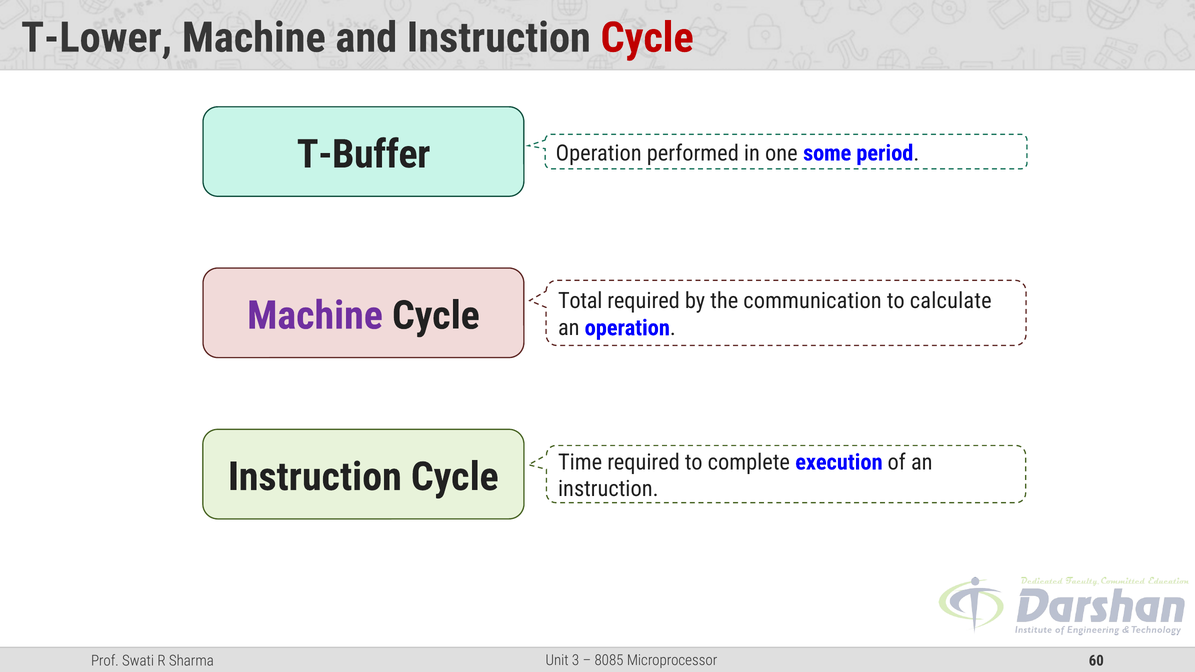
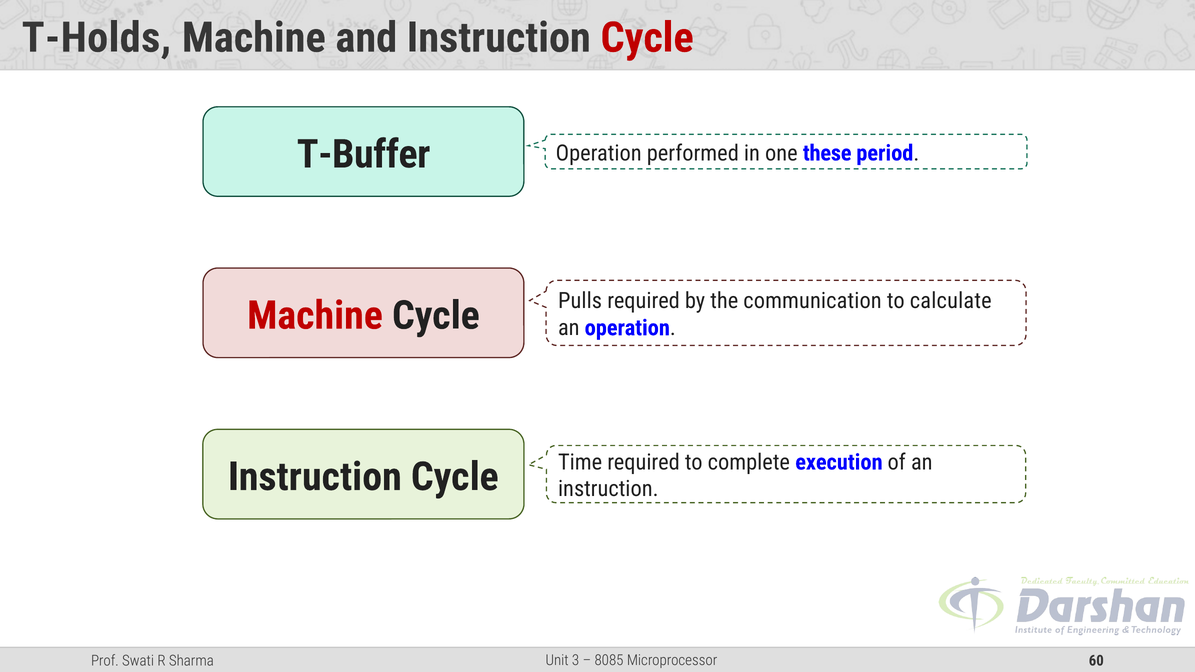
T-Lower: T-Lower -> T-Holds (96, 38)
some: some -> these (827, 153)
Total: Total -> Pulls (580, 301)
Machine colour: purple -> red (315, 316)
